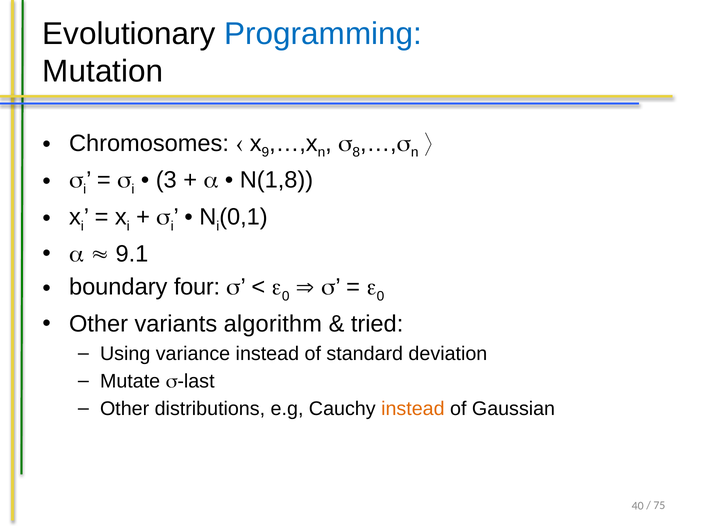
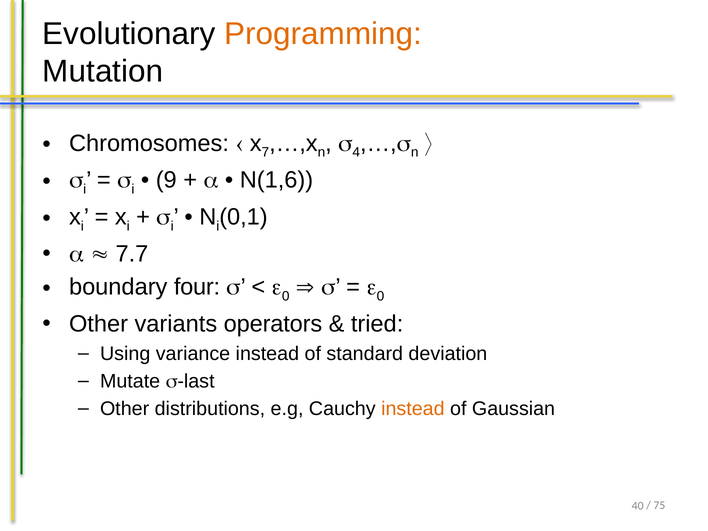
Programming colour: blue -> orange (323, 34)
9: 9 -> 7 (265, 152)
8: 8 -> 4 (356, 152)
3: 3 -> 9 (166, 180)
N(1,8: N(1,8 -> N(1,6 (276, 180)
9.1: 9.1 -> 7.7 (132, 254)
algorithm: algorithm -> operators (273, 324)
